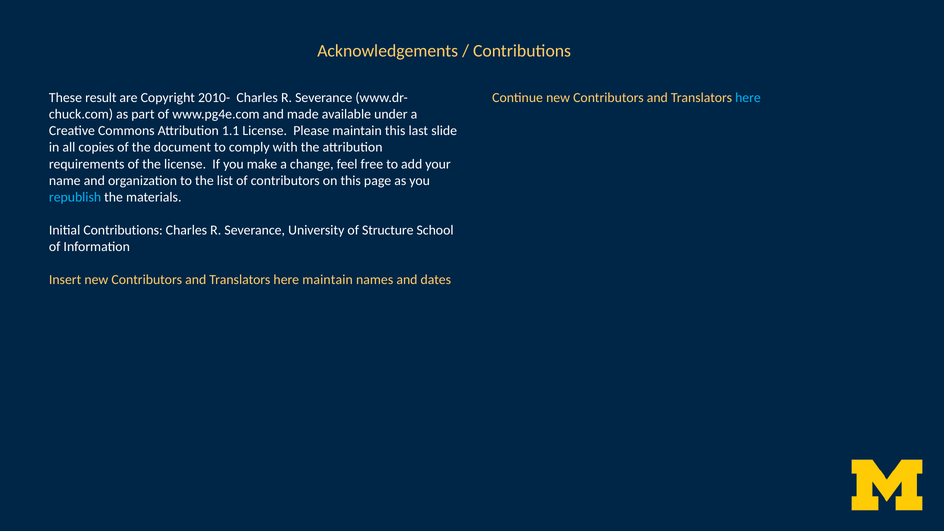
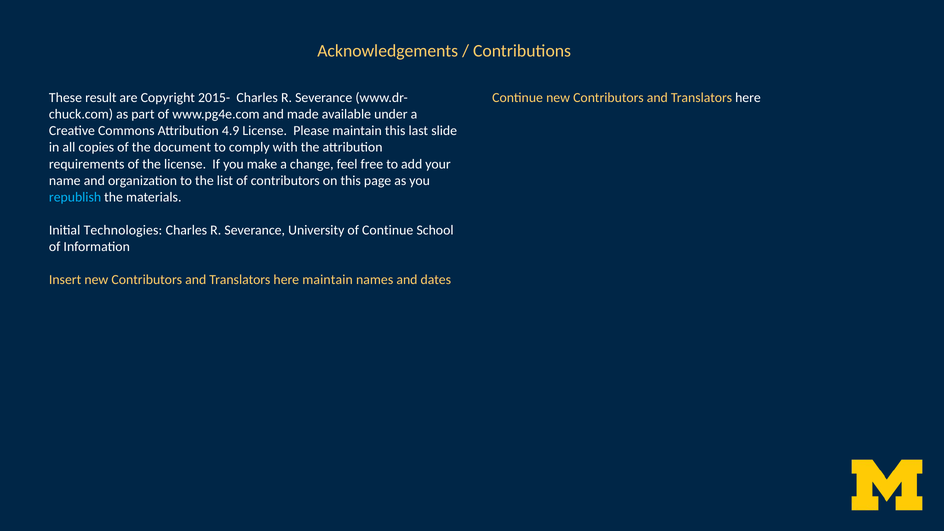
2010-: 2010- -> 2015- (214, 98)
here colour: light blue -> white (748, 98)
1.1: 1.1 -> 4.9 (231, 131)
Initial Contributions: Contributions -> Technologies (123, 230)
of Structure: Structure -> Continue (388, 230)
